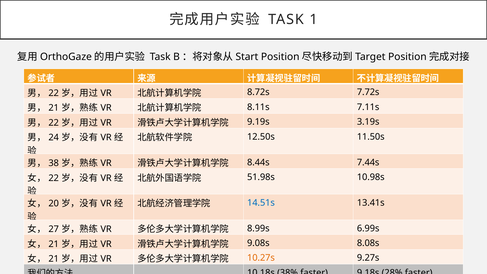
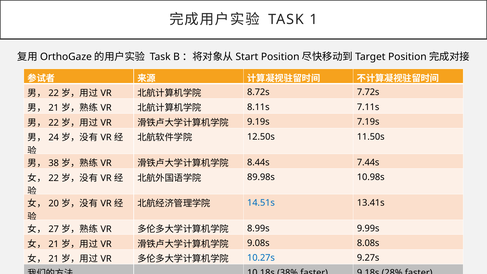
3.19s: 3.19s -> 7.19s (368, 122)
51.98s: 51.98s -> 89.98s (261, 177)
6.99s: 6.99s -> 9.99s (368, 228)
10.27s colour: orange -> blue (261, 258)
